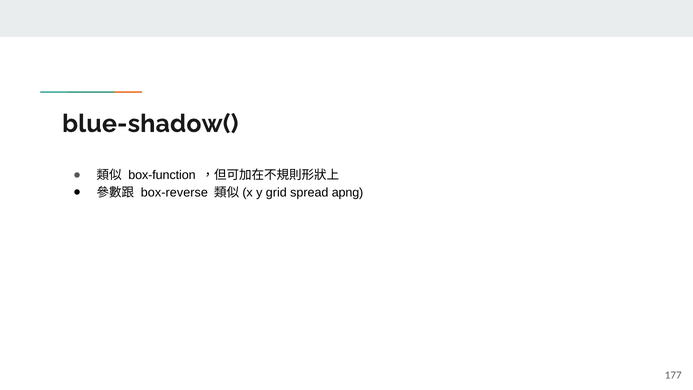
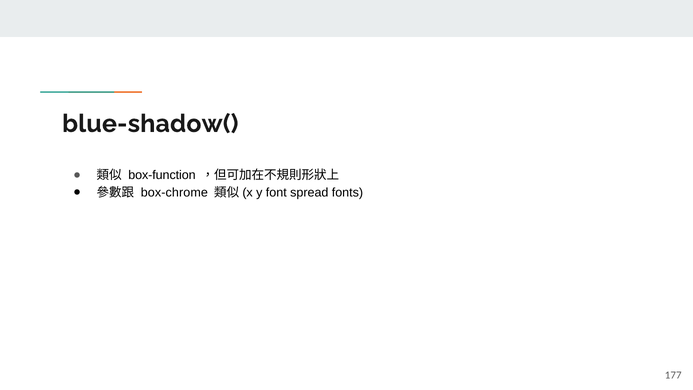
box-reverse: box-reverse -> box-chrome (174, 192)
grid: grid -> font (276, 192)
apng: apng -> fonts (347, 192)
